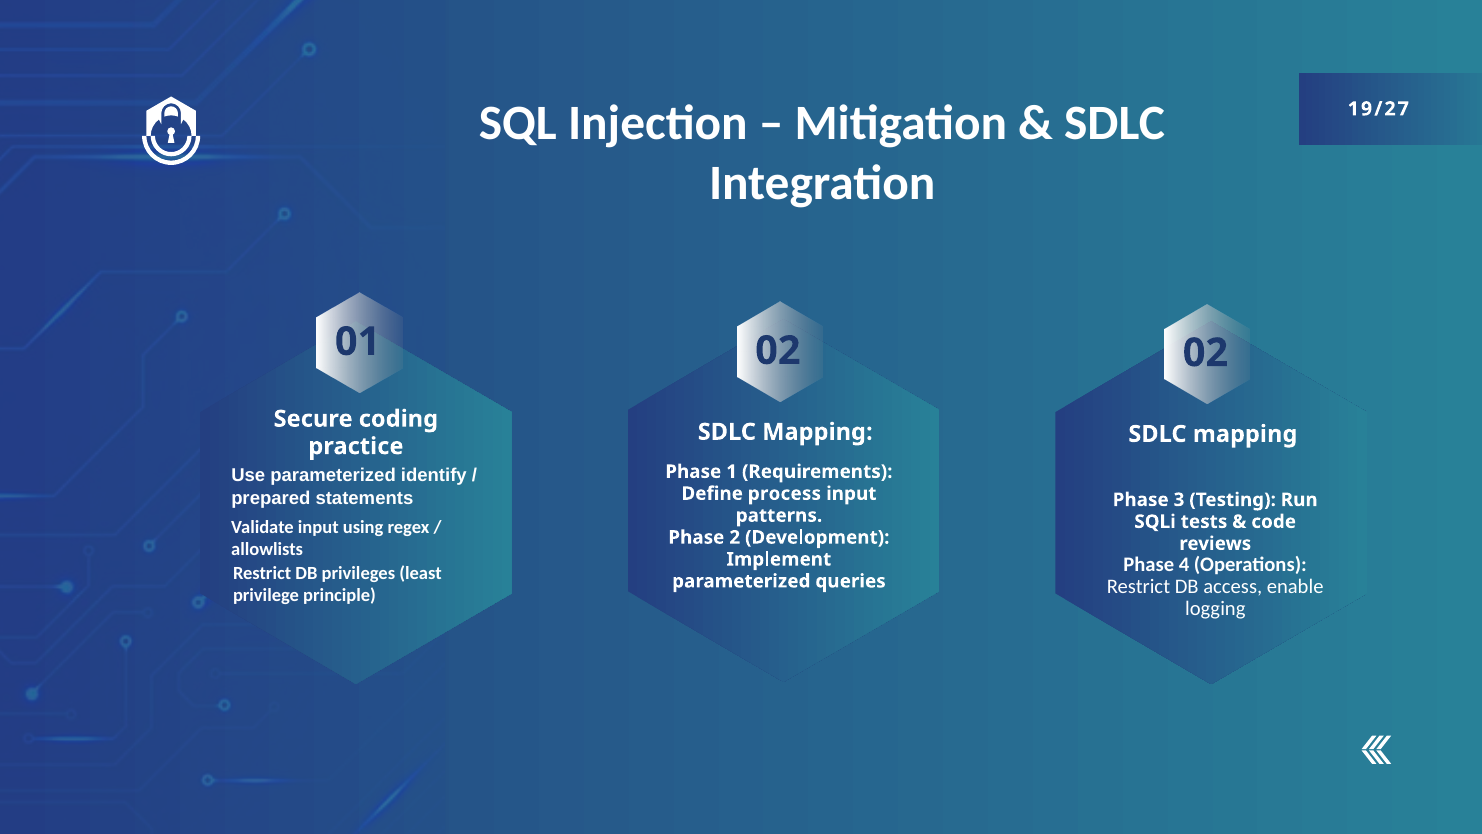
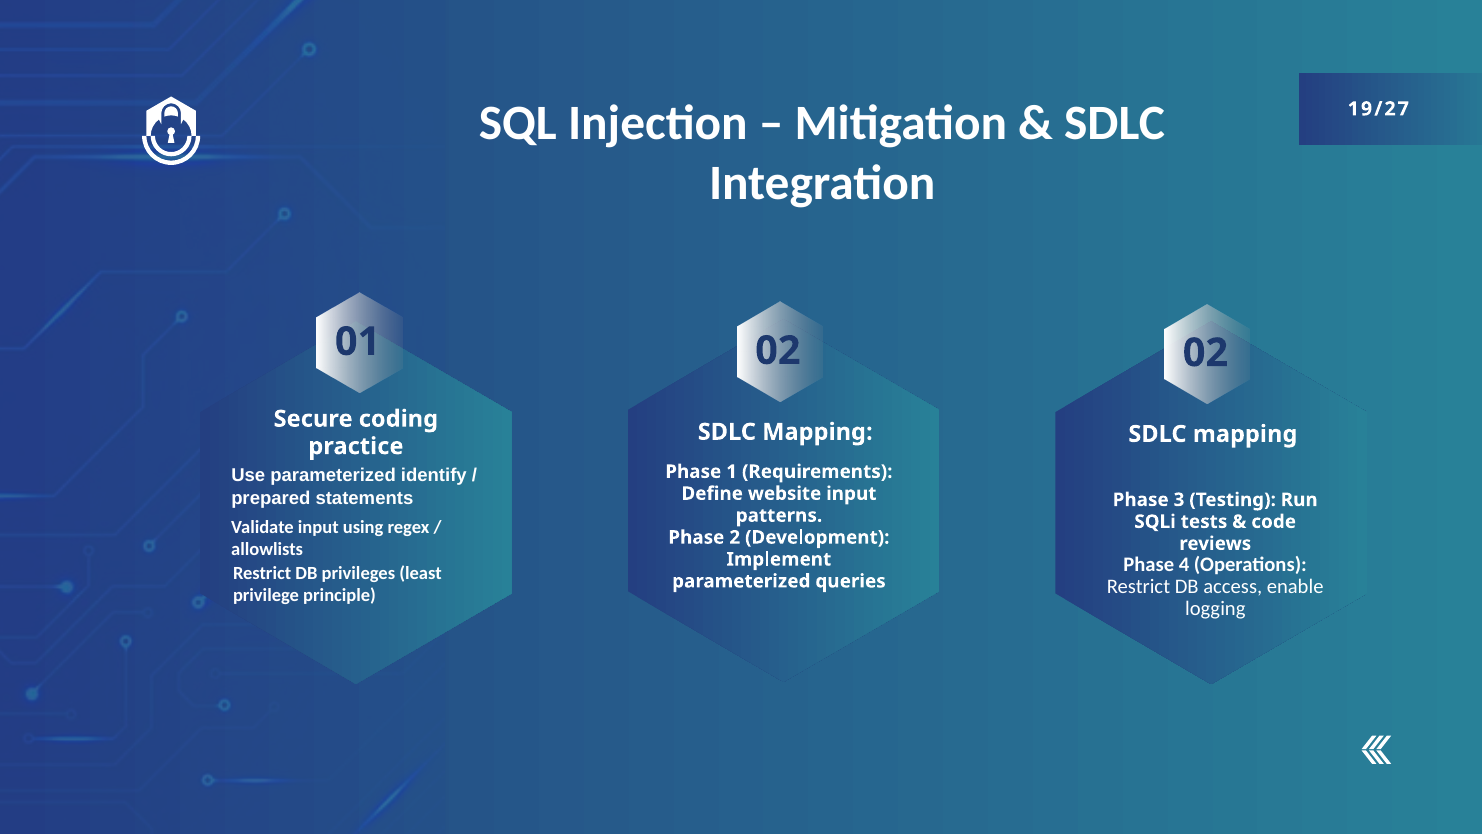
process: process -> website (785, 493)
